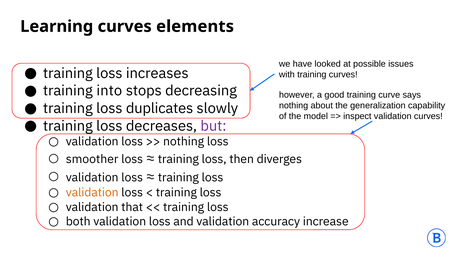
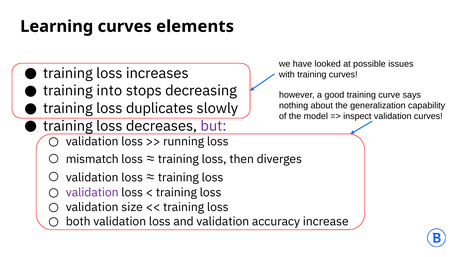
nothing: nothing -> running (184, 142)
smoother: smoother -> mismatch (92, 159)
validation colour: orange -> purple (92, 193)
that: that -> size (132, 207)
